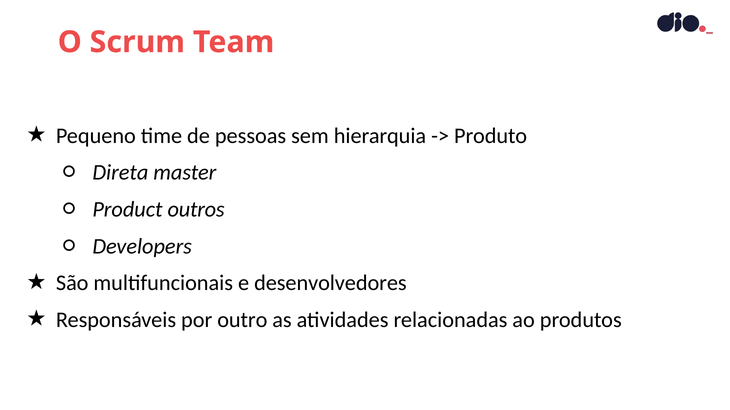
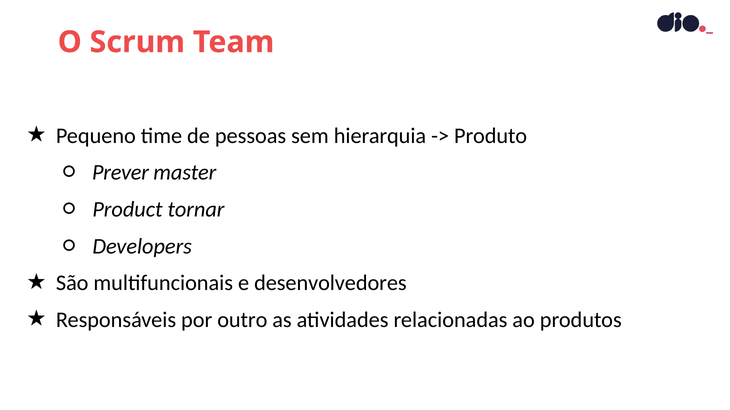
Direta: Direta -> Prever (120, 173)
outros: outros -> tornar (196, 210)
